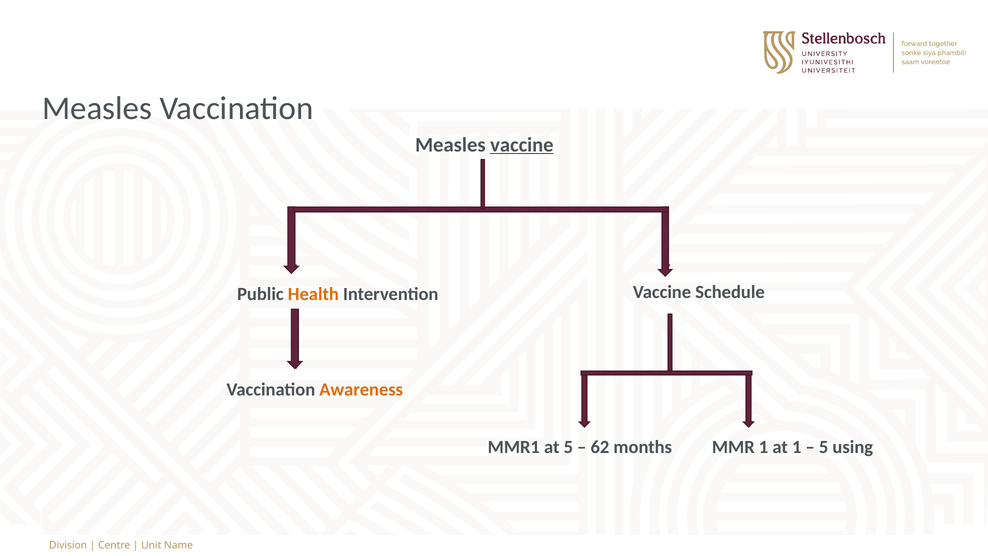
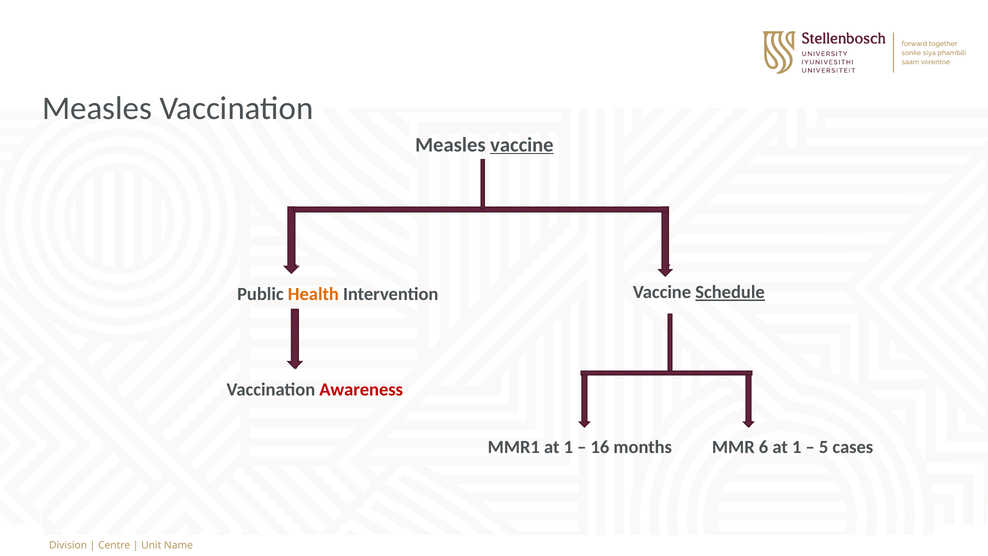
Schedule underline: none -> present (730, 292)
Awareness colour: orange -> red (361, 390)
MMR1 at 5: 5 -> 1 (568, 447)
62: 62 -> 16 (600, 447)
MMR 1: 1 -> 6 (764, 447)
using: using -> cases (853, 447)
